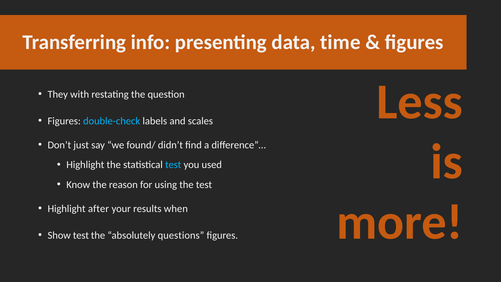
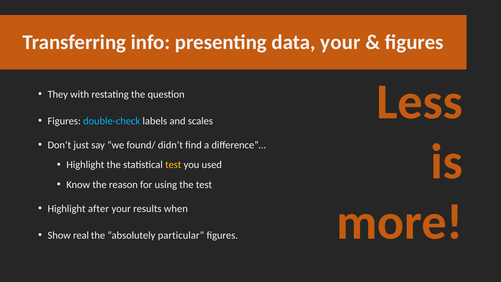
data time: time -> your (340, 42)
test colour: light blue -> yellow (173, 165)
Show test: test -> real (81, 235)
questions: questions -> particular (181, 235)
